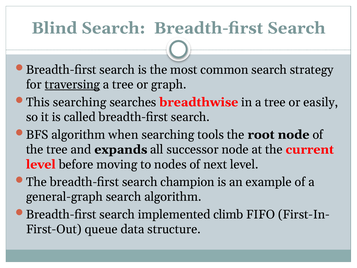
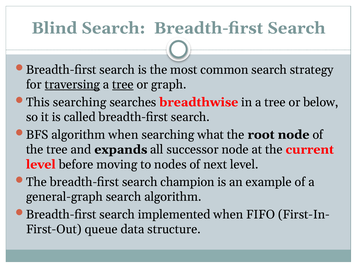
tree underline: none -> present (123, 85)
easily: easily -> below (321, 102)
tools: tools -> what (211, 135)
implemented climb: climb -> when (228, 214)
